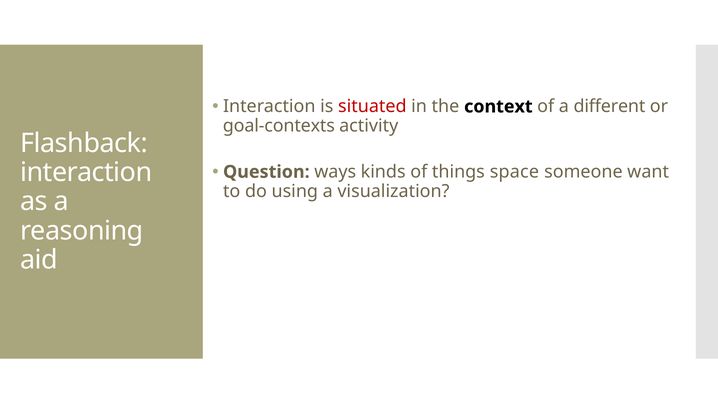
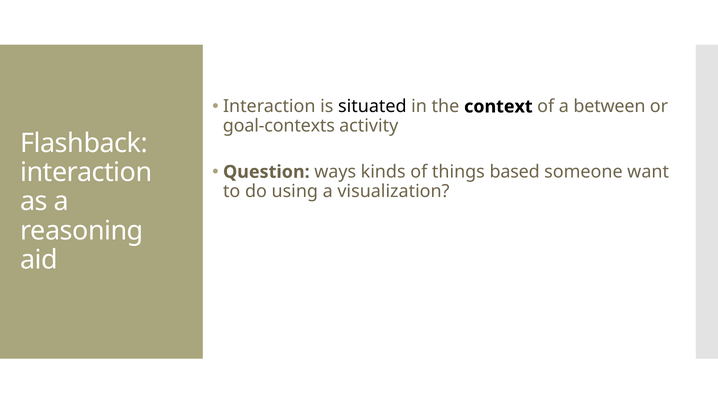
situated colour: red -> black (372, 107)
different: different -> between (609, 107)
space: space -> based (515, 172)
